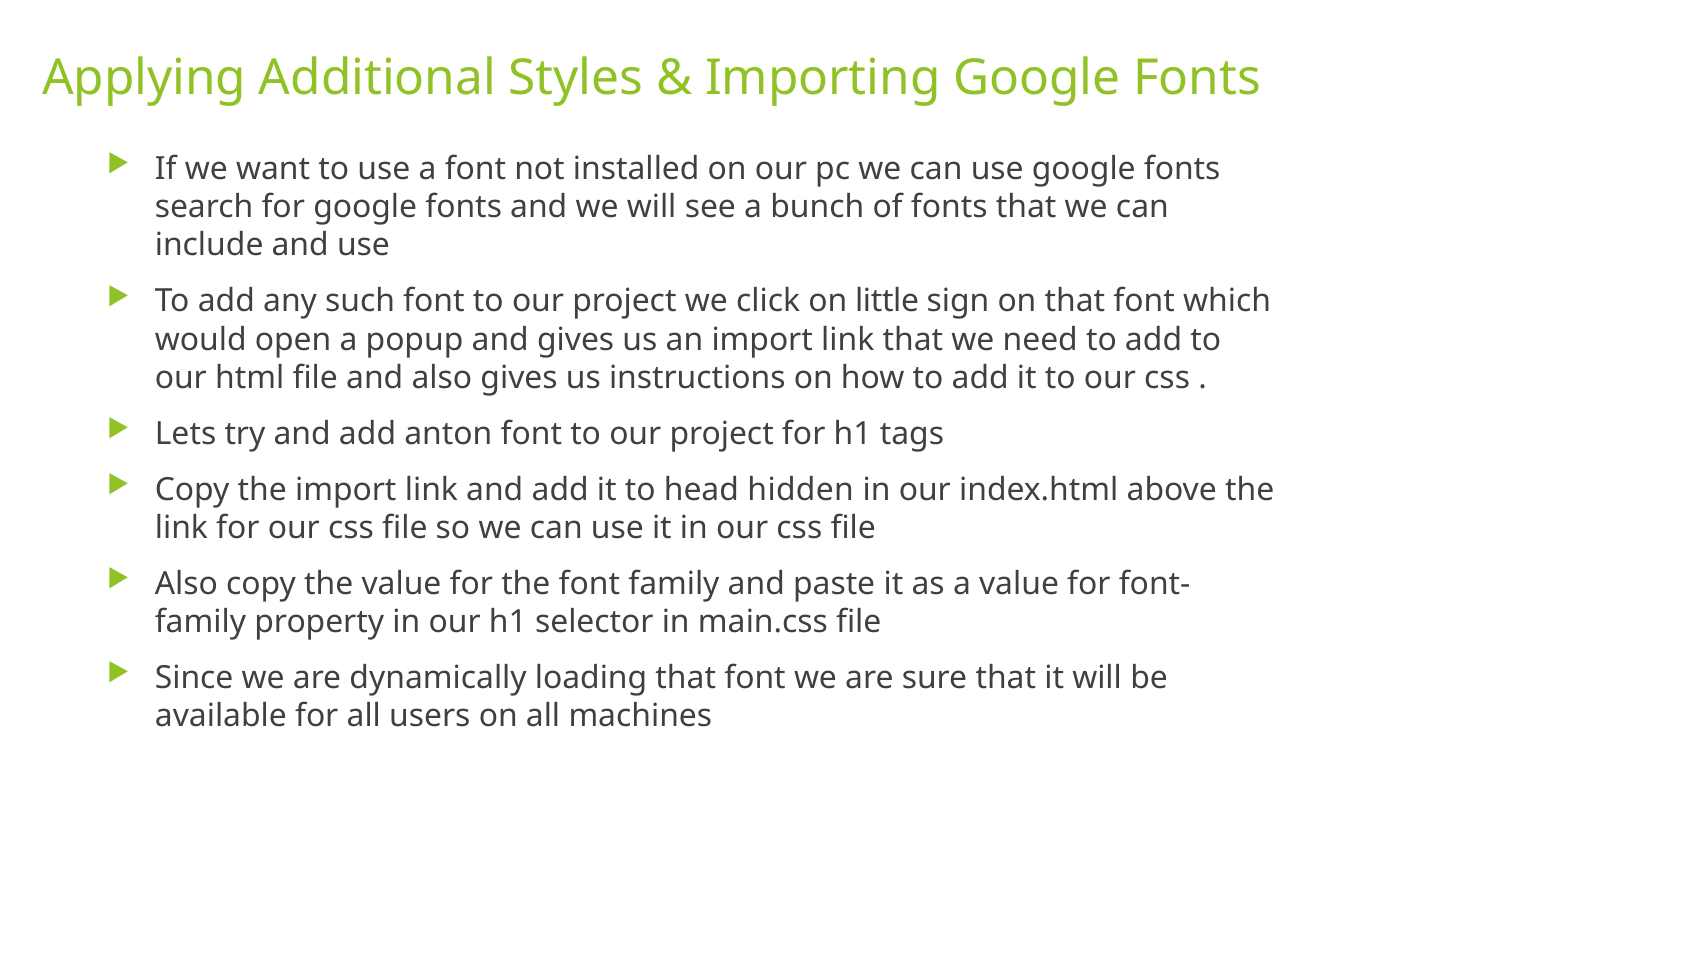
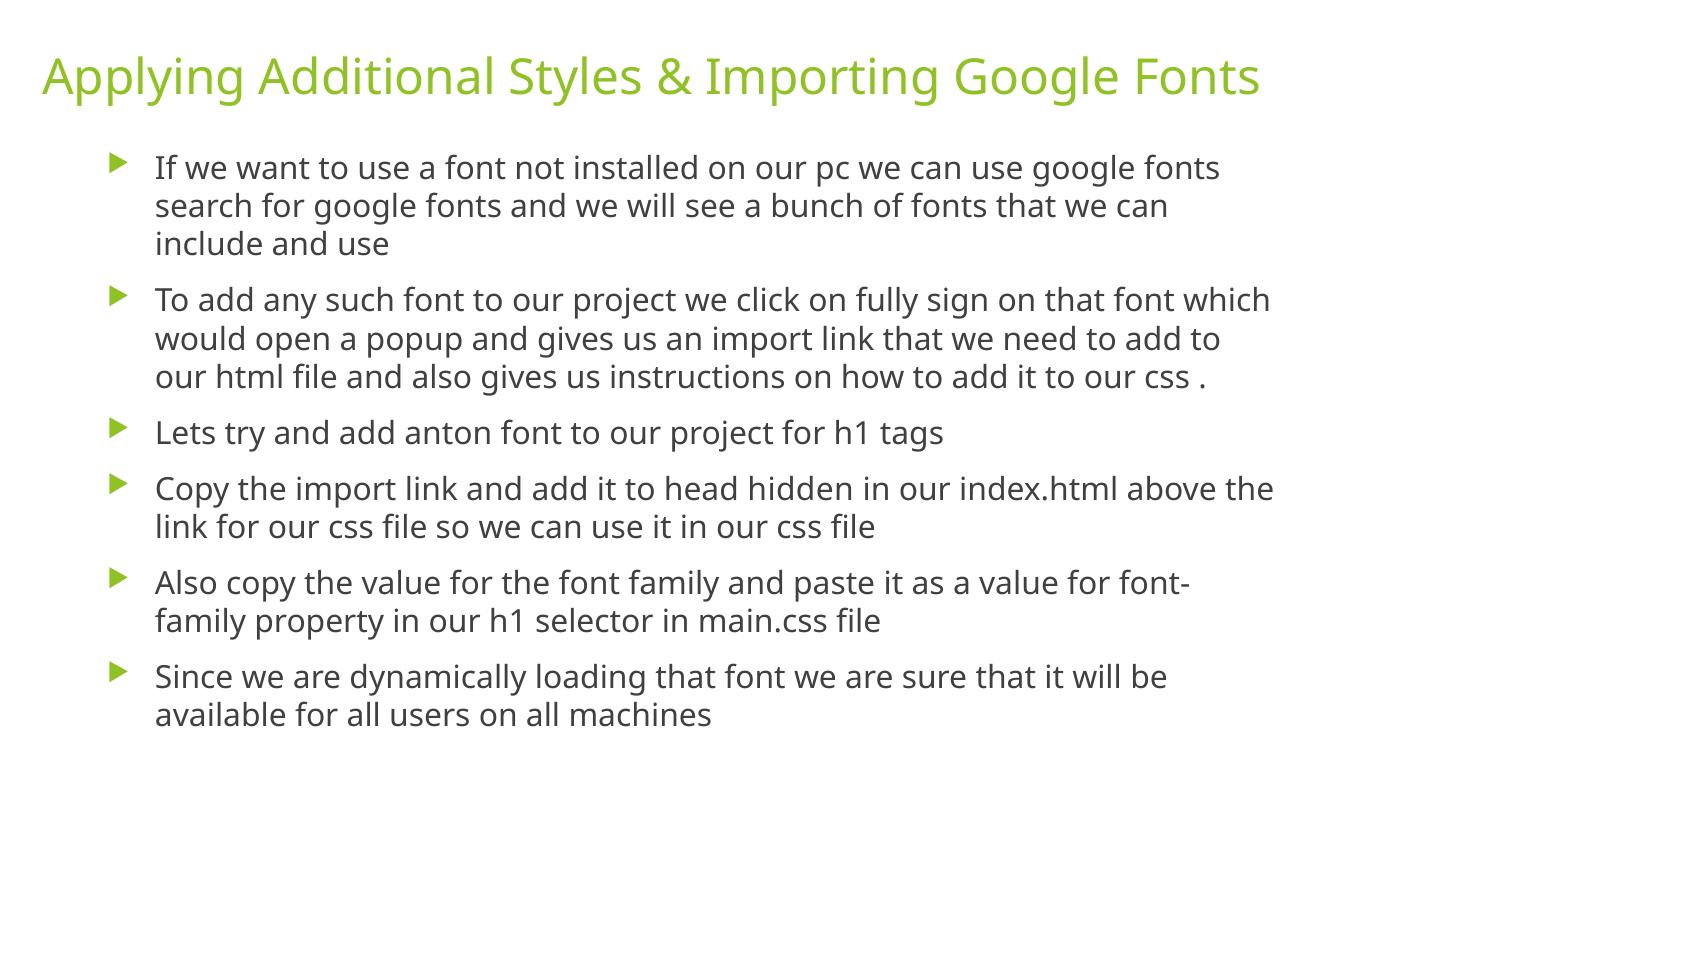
little: little -> fully (887, 301)
